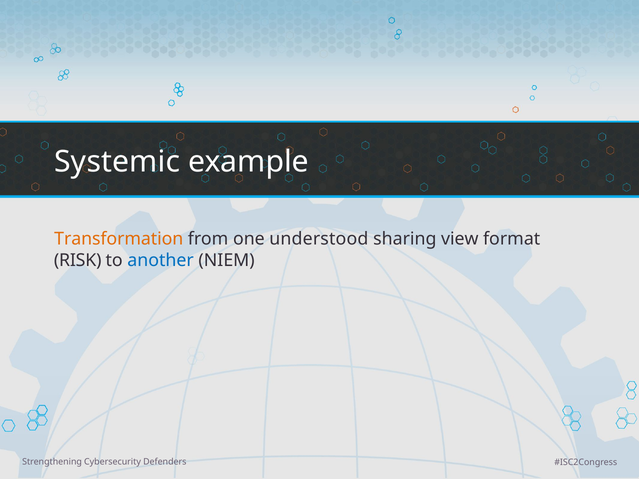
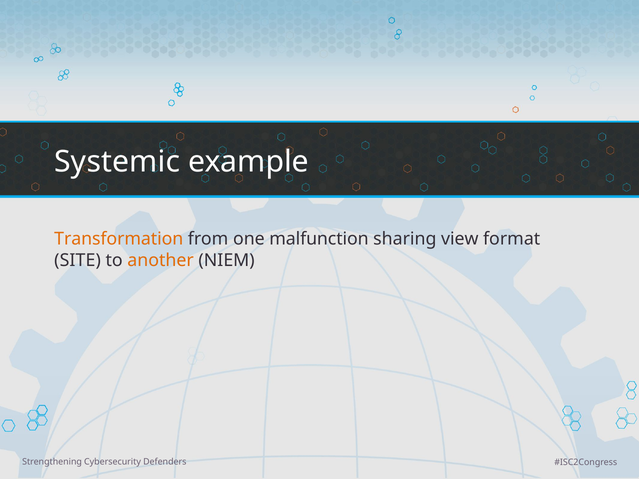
understood: understood -> malfunction (319, 239)
RISK: RISK -> SITE (78, 260)
another colour: blue -> orange (161, 260)
